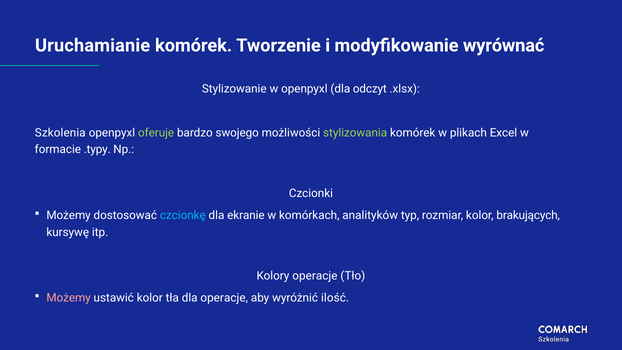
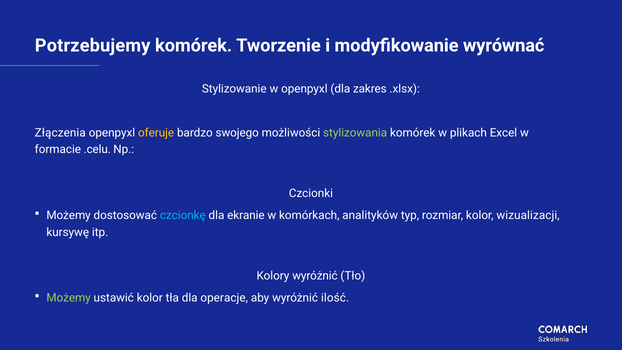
Uruchamianie: Uruchamianie -> Potrzebujemy (93, 45)
odczyt: odczyt -> zakres (370, 89)
Szkolenia: Szkolenia -> Złączenia (60, 133)
oferuje colour: light green -> yellow (156, 133)
.typy: .typy -> .celu (97, 149)
brakujących: brakujących -> wizualizacji (528, 215)
Kolory operacje: operacje -> wyróżnić (315, 276)
Możemy colour: pink -> light green (69, 298)
